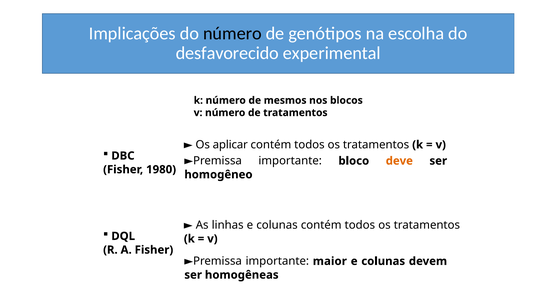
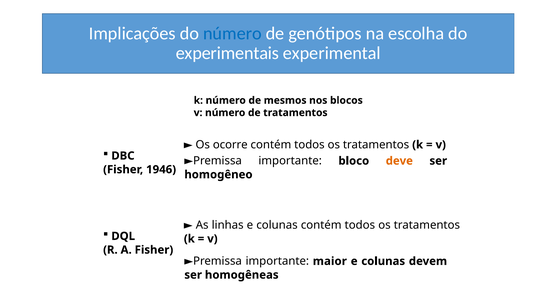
número colour: black -> blue (232, 34)
desfavorecido: desfavorecido -> experimentais (227, 53)
aplicar: aplicar -> ocorre (230, 145)
1980: 1980 -> 1946 (161, 169)
